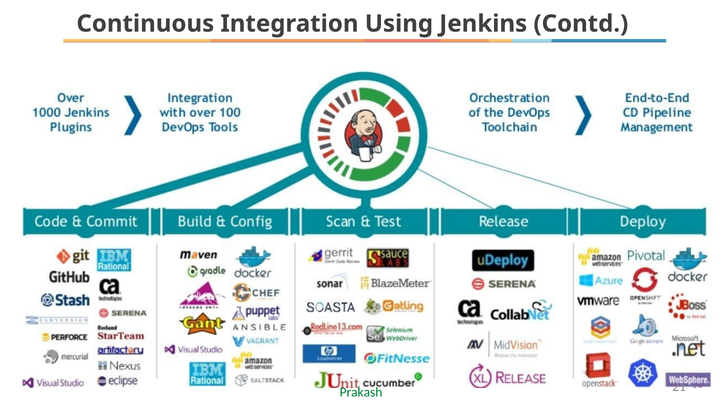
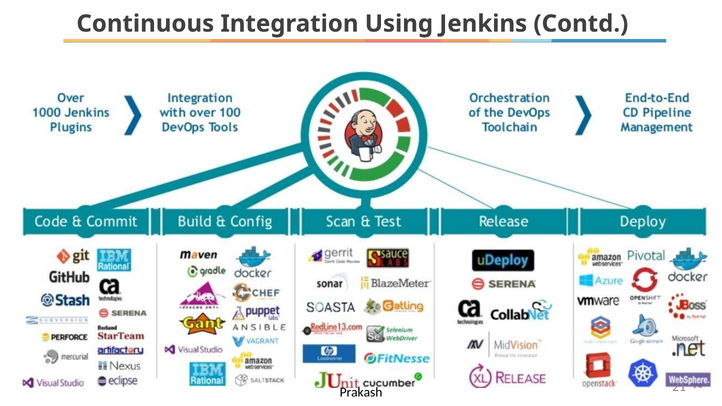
Prakash colour: green -> black (361, 392)
